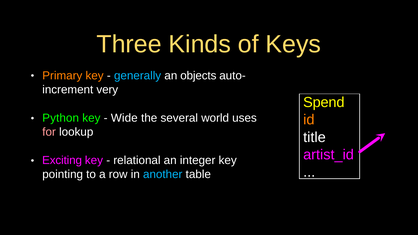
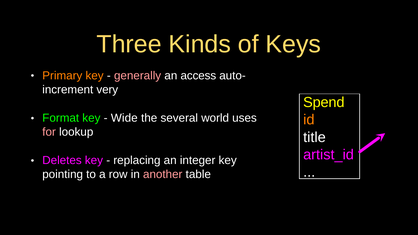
generally colour: light blue -> pink (138, 76)
objects: objects -> access (198, 76)
Python: Python -> Format (61, 118)
Exciting: Exciting -> Deletes (62, 161)
relational: relational -> replacing (137, 161)
another colour: light blue -> pink (163, 174)
